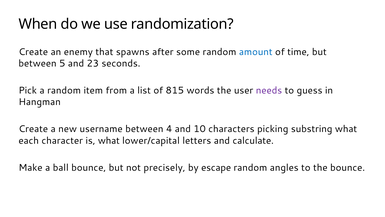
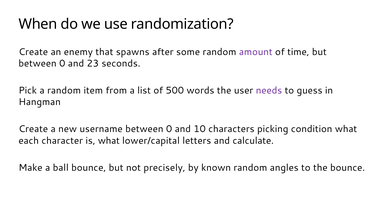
amount colour: blue -> purple (256, 52)
5: 5 -> 0 (62, 63)
815: 815 -> 500 (175, 90)
username between 4: 4 -> 0 (169, 129)
substring: substring -> condition (312, 129)
escape: escape -> known (216, 167)
